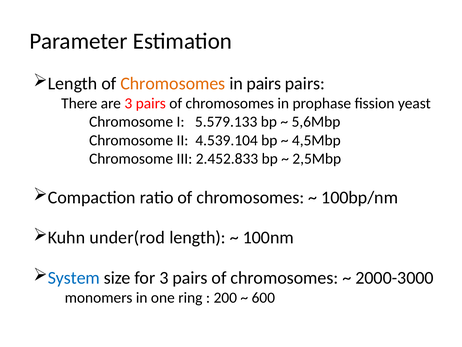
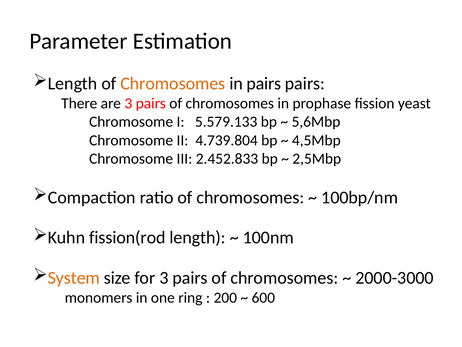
4.539.104: 4.539.104 -> 4.739.804 (227, 140)
under(rod: under(rod -> fission(rod (127, 237)
System colour: blue -> orange (74, 277)
